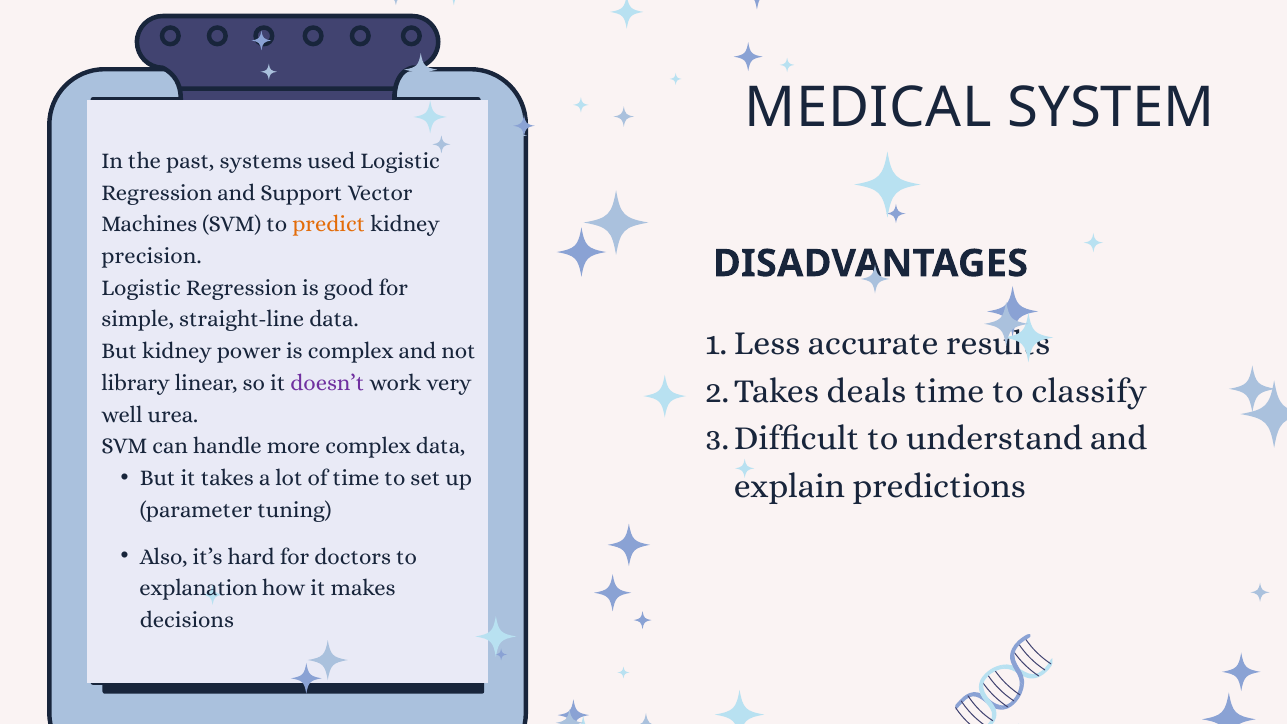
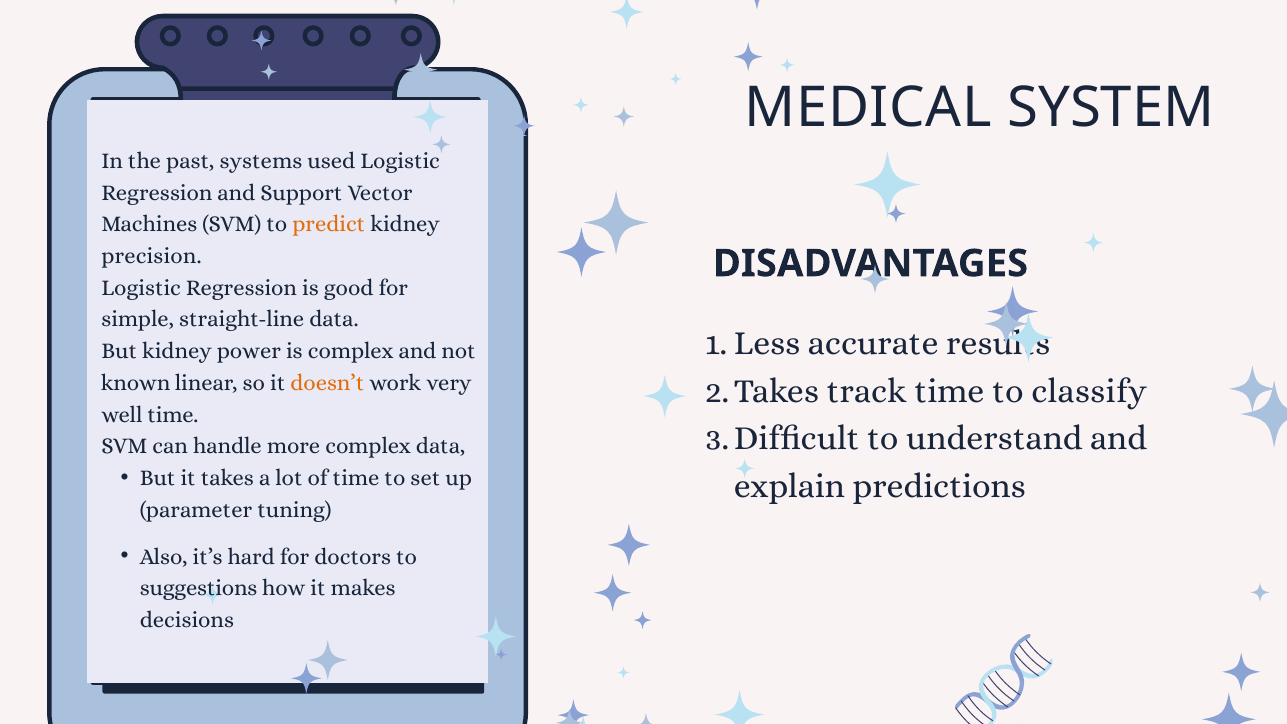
library: library -> known (136, 383)
doesn’t colour: purple -> orange (327, 383)
deals: deals -> track (867, 391)
well urea: urea -> time (173, 415)
explanation: explanation -> suggestions (199, 588)
